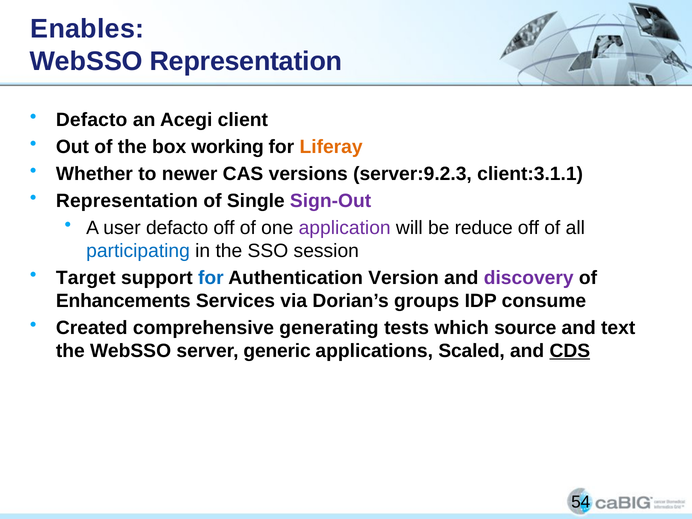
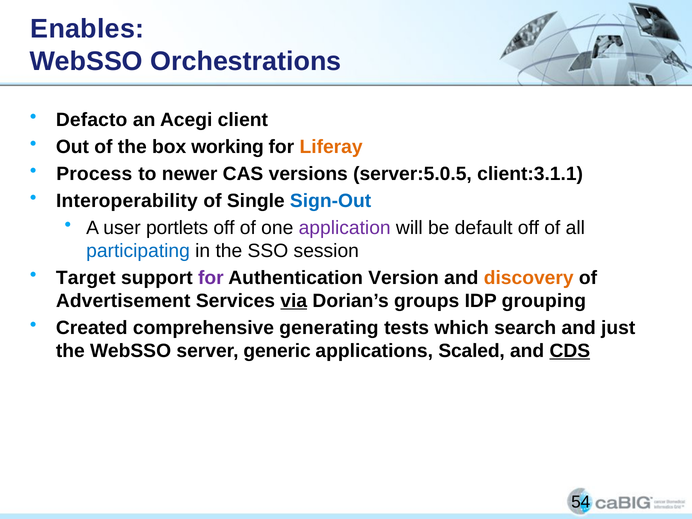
WebSSO Representation: Representation -> Orchestrations (246, 61)
Whether: Whether -> Process (94, 174)
server:9.2.3: server:9.2.3 -> server:5.0.5 (412, 174)
Representation: Representation -> Interoperability (127, 201)
Sign-Out colour: purple -> blue (331, 201)
user defacto: defacto -> portlets (177, 228)
reduce: reduce -> default (484, 228)
for colour: blue -> purple (211, 278)
discovery colour: purple -> orange (529, 278)
Enhancements: Enhancements -> Advertisement (123, 301)
via underline: none -> present (294, 301)
consume: consume -> grouping (544, 301)
source: source -> search (525, 328)
text: text -> just (618, 328)
